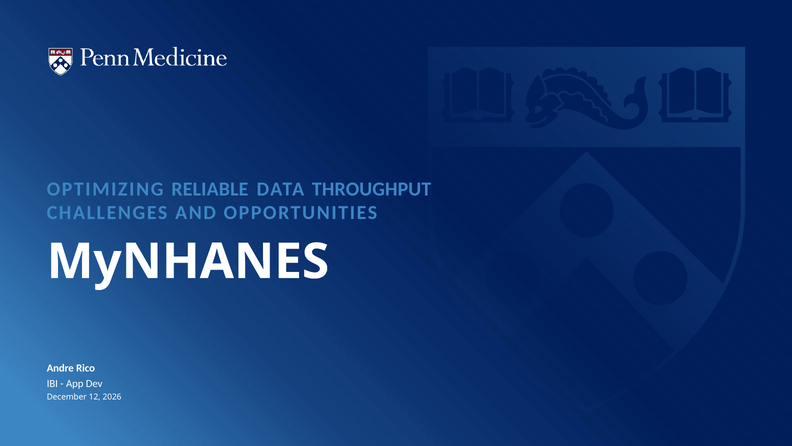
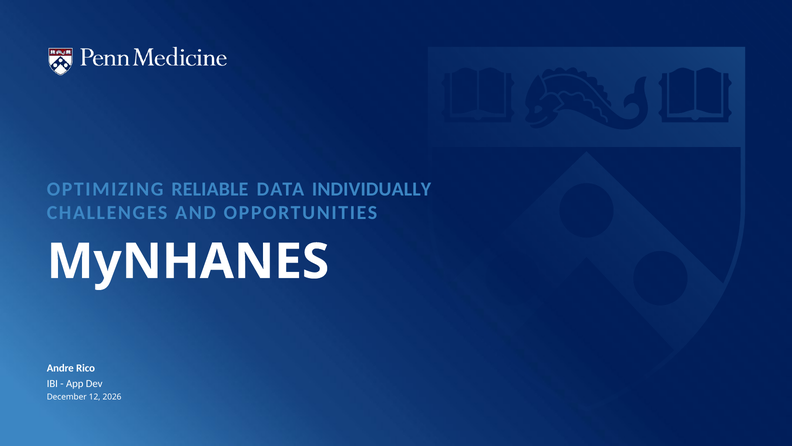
THROUGHPUT: THROUGHPUT -> INDIVIDUALLY (372, 189)
